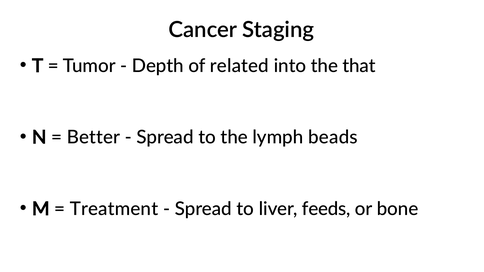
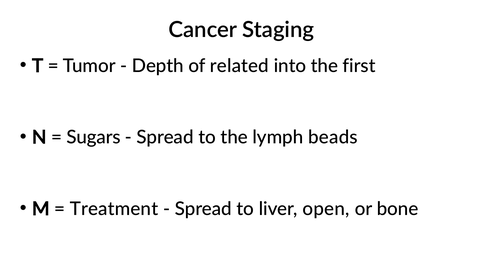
that: that -> first (359, 66)
Better: Better -> Sugars (94, 137)
feeds: feeds -> open (326, 209)
